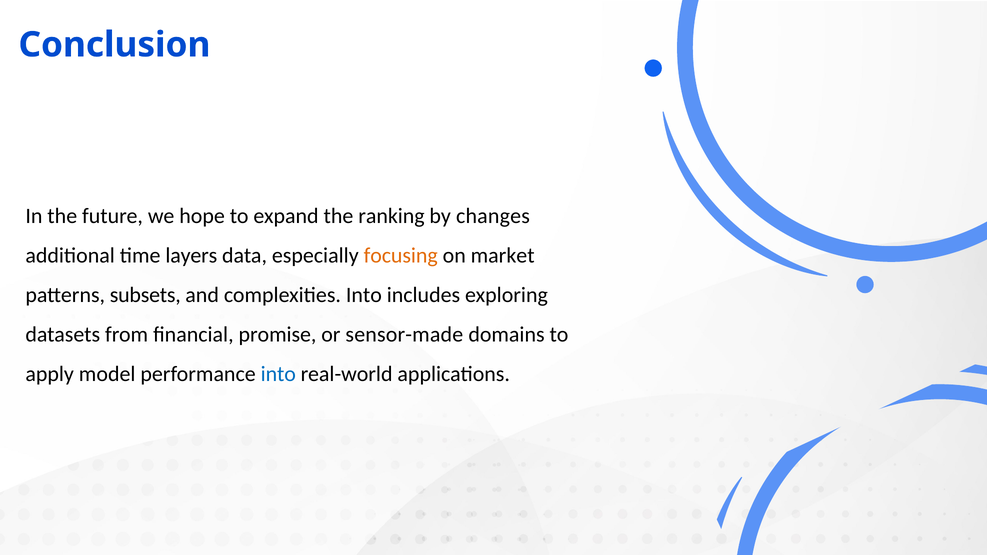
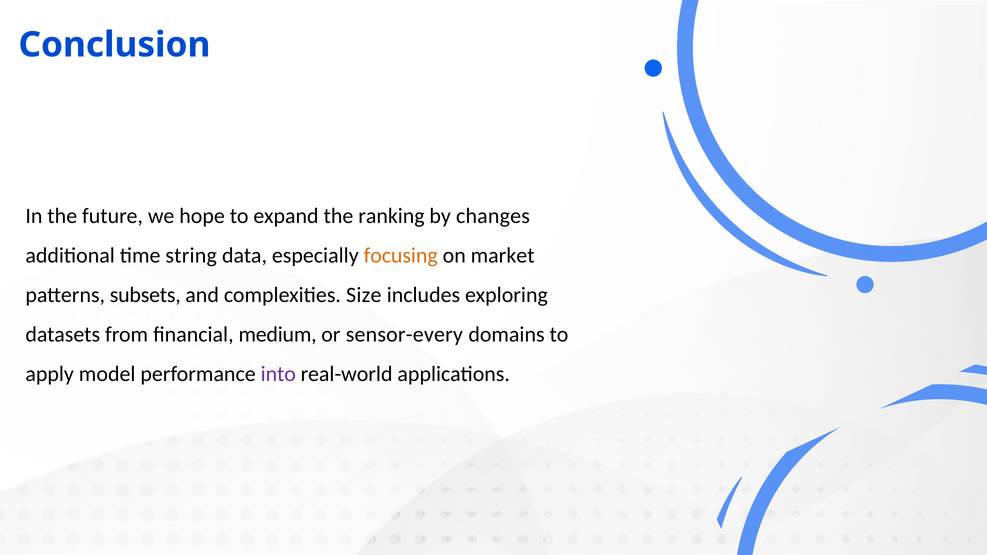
layers: layers -> string (191, 256)
complexities Into: Into -> Size (364, 295)
promise: promise -> medium (278, 335)
sensor-made: sensor-made -> sensor-every (404, 335)
into colour: blue -> purple (278, 374)
